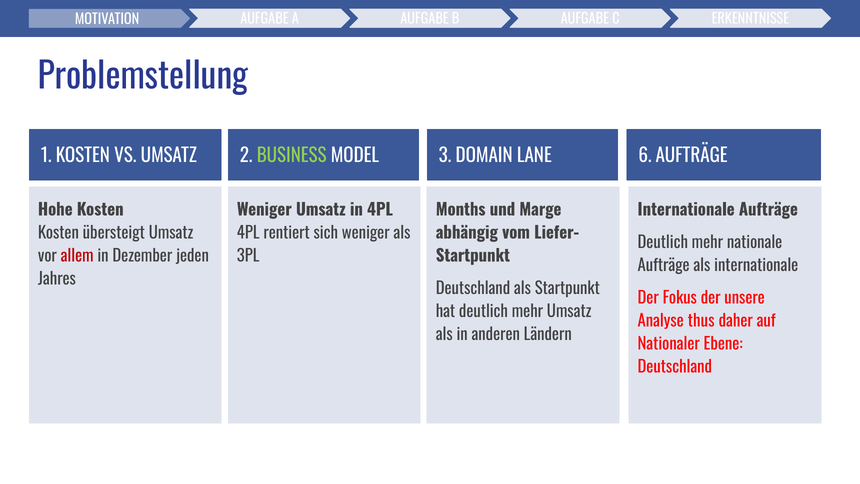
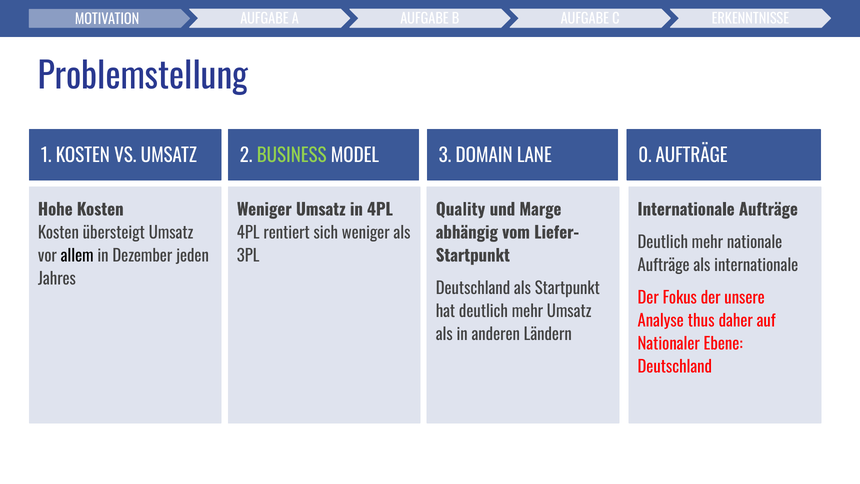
6: 6 -> 0 (645, 156)
Months: Months -> Quality (461, 210)
allem colour: red -> black (77, 256)
